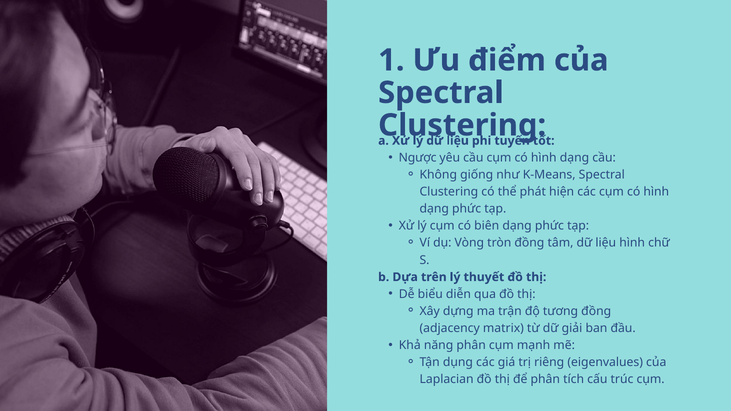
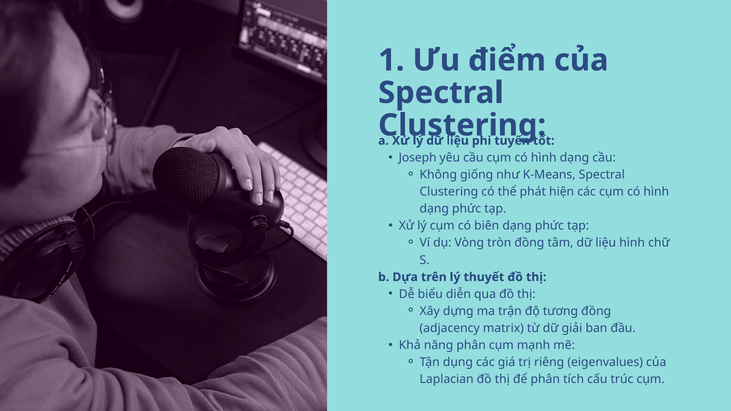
Ngược: Ngược -> Joseph (418, 158)
